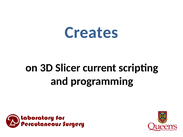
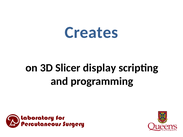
current: current -> display (99, 68)
